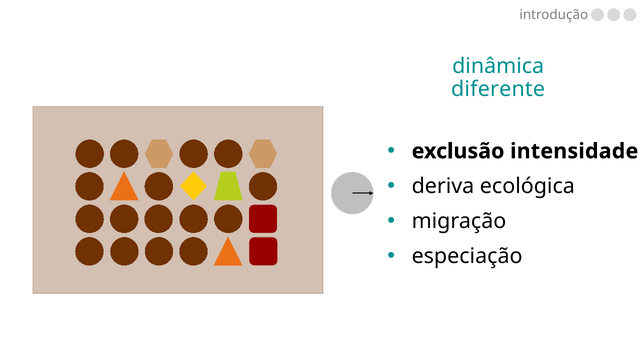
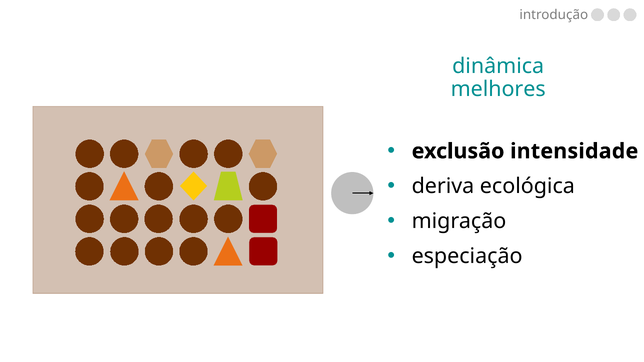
diferente: diferente -> melhores (498, 89)
